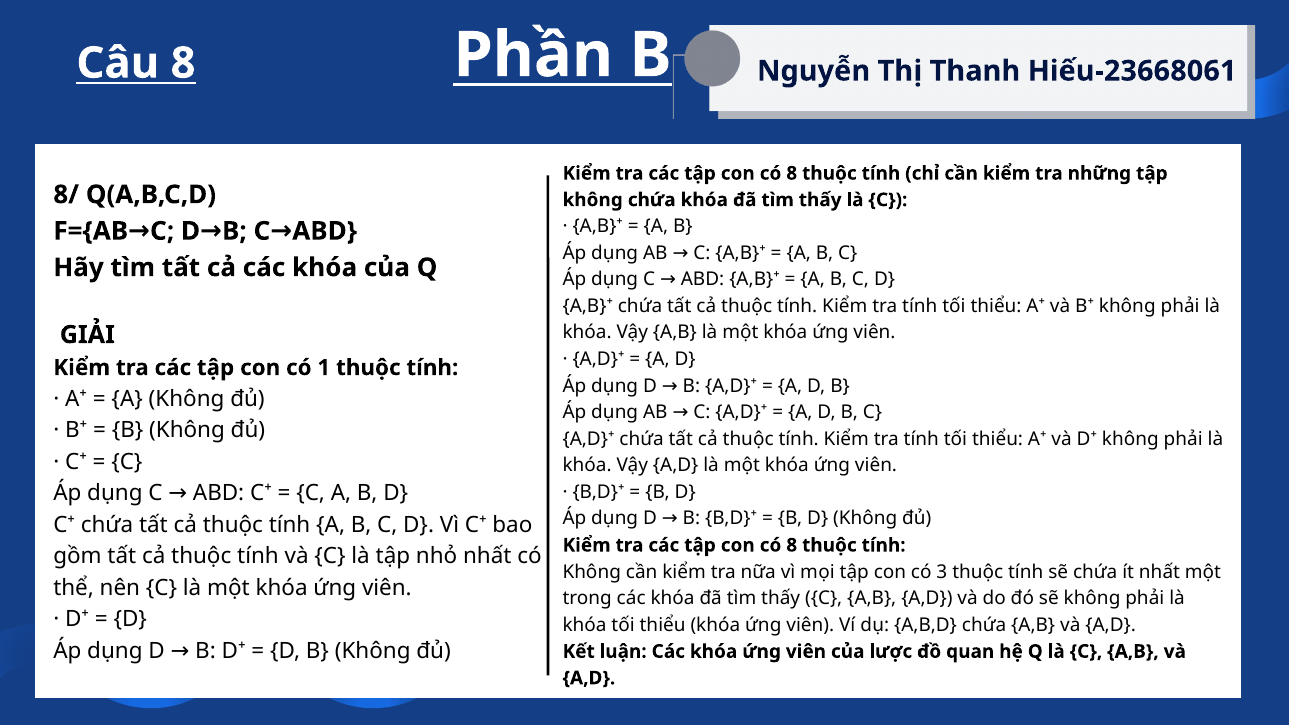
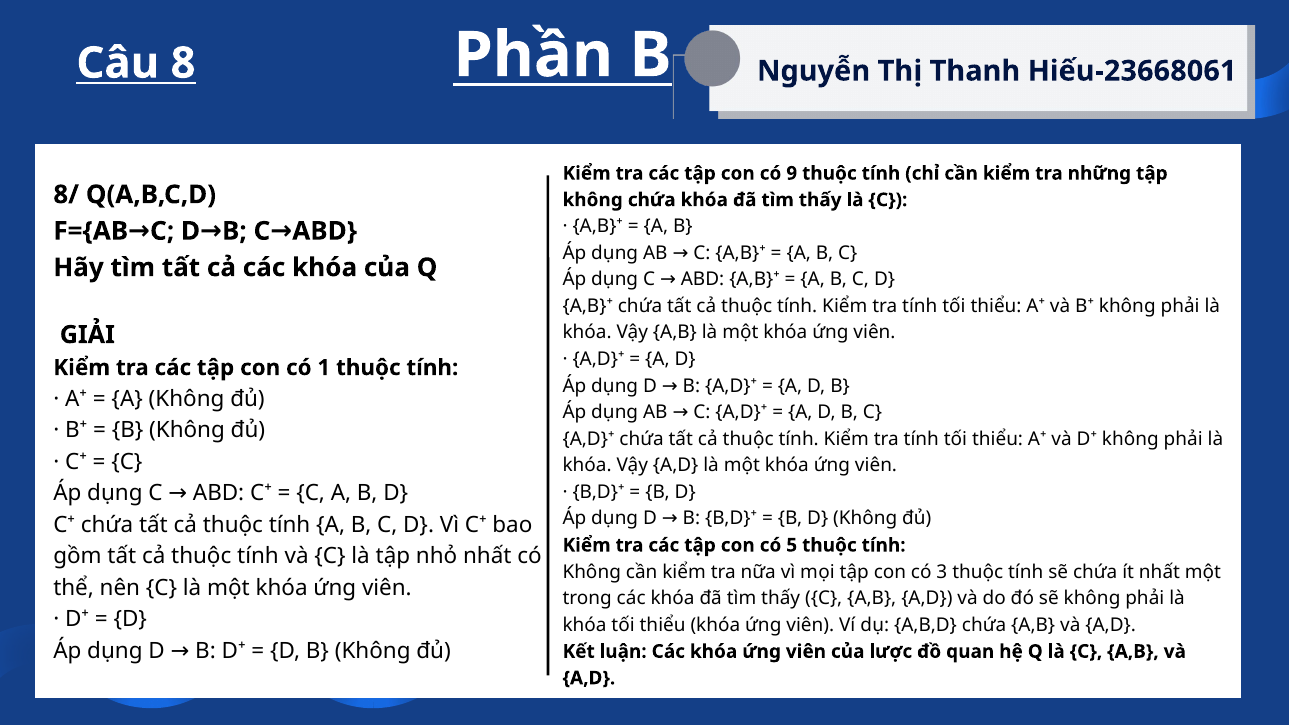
8: 8 -> 9 (792, 173)
8: 8 -> 5 (792, 545)
